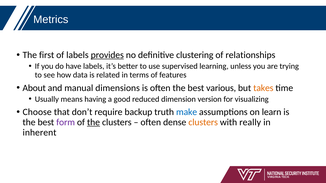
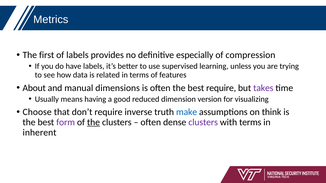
provides underline: present -> none (107, 55)
clustering: clustering -> especially (195, 55)
relationships: relationships -> compression (250, 55)
best various: various -> require (221, 88)
takes colour: orange -> purple (263, 88)
backup: backup -> inverse (138, 112)
learn: learn -> think (272, 112)
clusters colour: orange -> purple (203, 123)
with really: really -> terms (250, 123)
